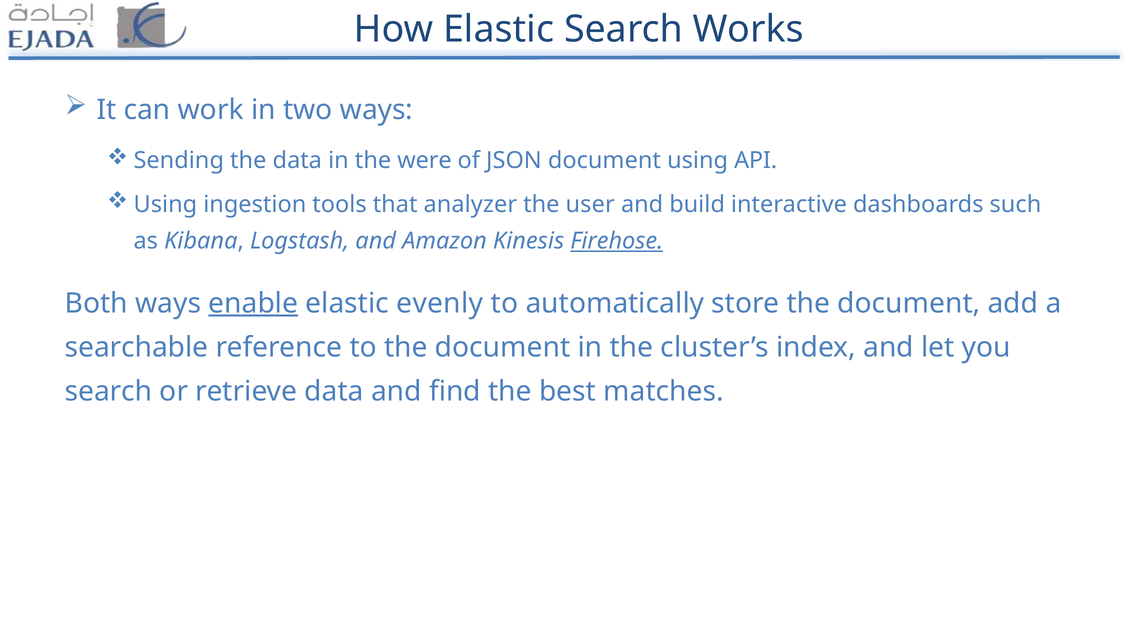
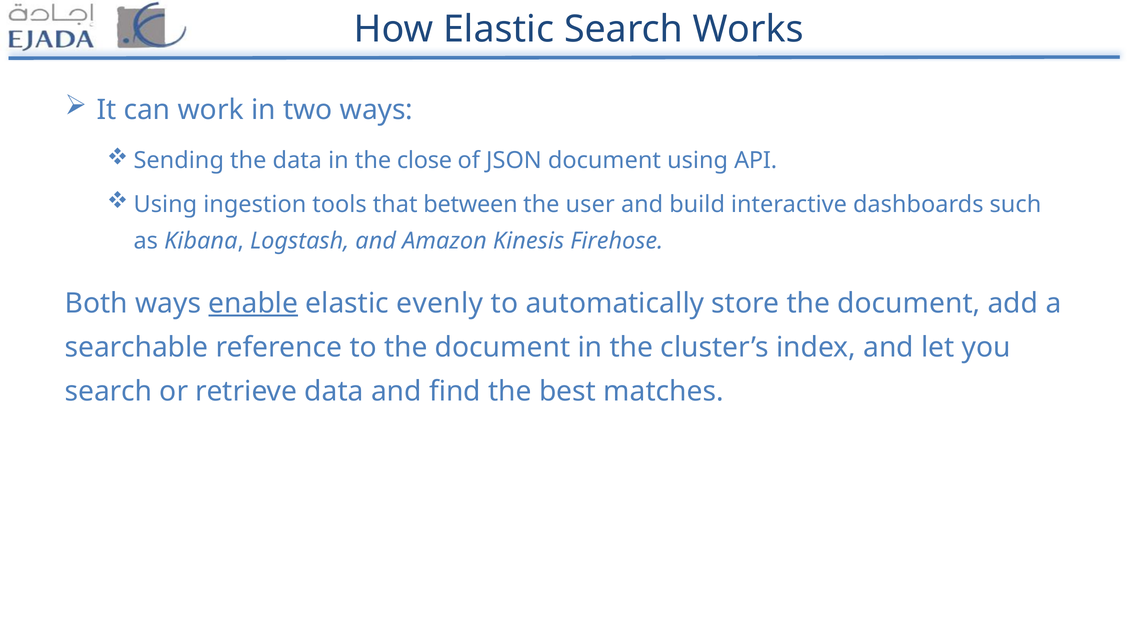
were: were -> close (425, 161)
analyzer: analyzer -> between (470, 204)
Firehose underline: present -> none (617, 241)
